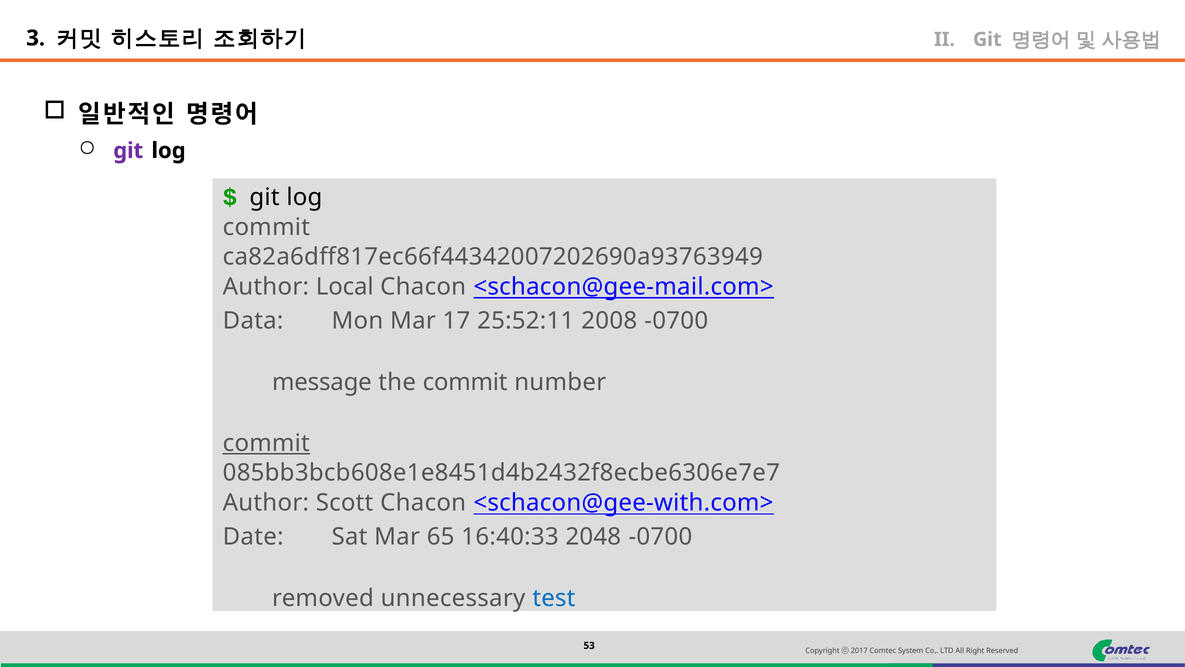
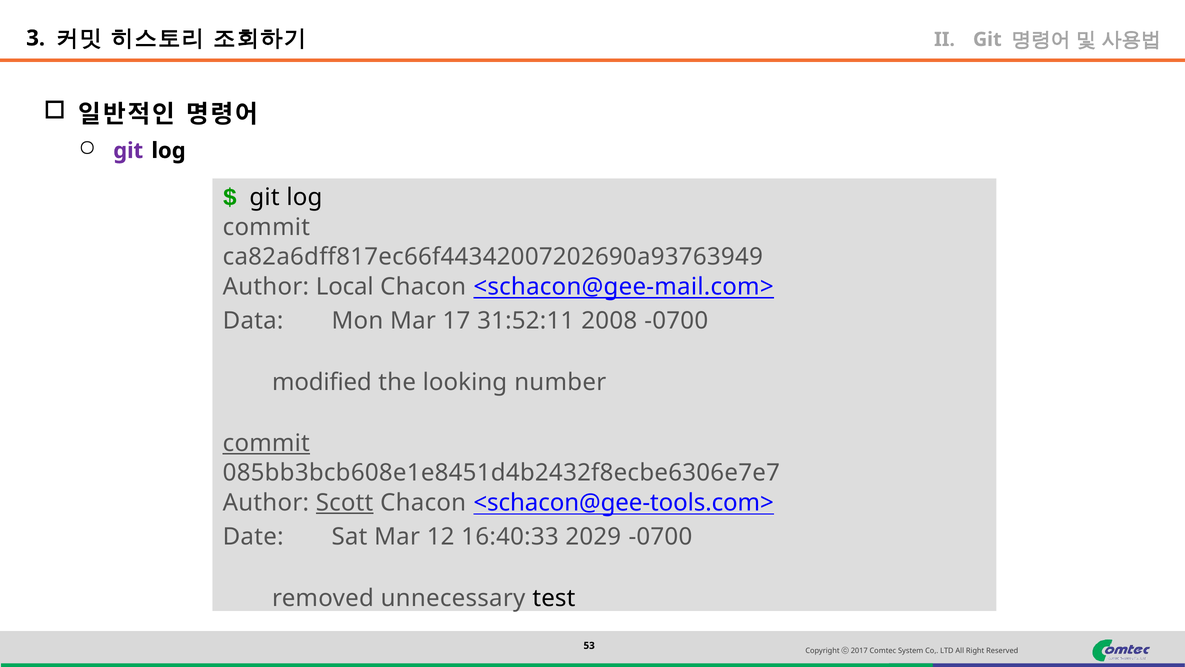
25:52:11: 25:52:11 -> 31:52:11 (526, 321)
message: message -> modified (322, 382)
the commit: commit -> looking (465, 382)
Scott underline: none -> present (345, 503)
<schacon@gee-with.com>: <schacon@gee-with.com> -> <schacon@gee-tools.com> (624, 503)
65: 65 -> 12 (441, 536)
2048: 2048 -> 2029 (593, 536)
test colour: blue -> black (554, 598)
